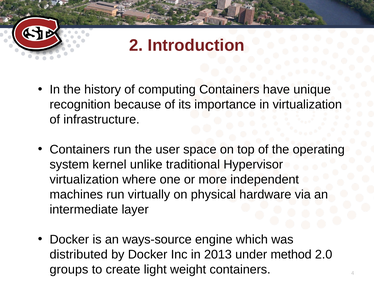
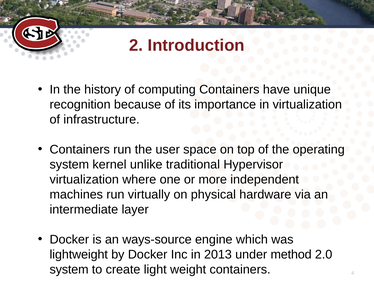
distributed: distributed -> lightweight (79, 254)
groups: groups -> system (69, 269)
